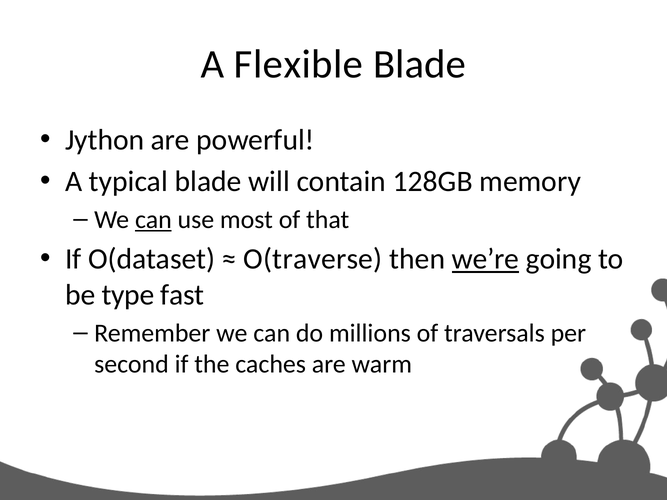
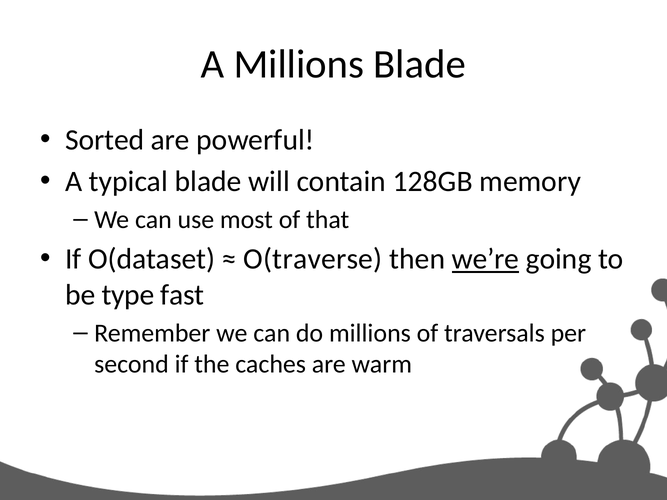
A Flexible: Flexible -> Millions (299, 65)
Jython: Jython -> Sorted (105, 140)
can underline: present -> none (153, 220)
